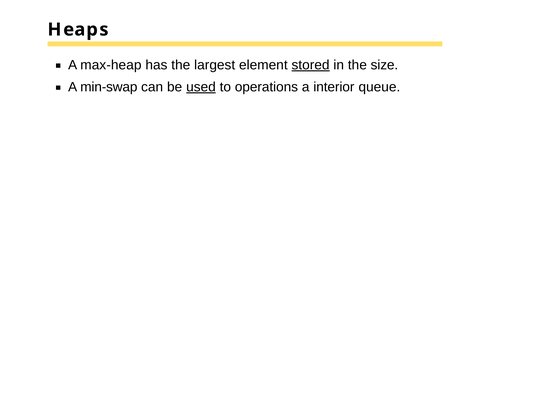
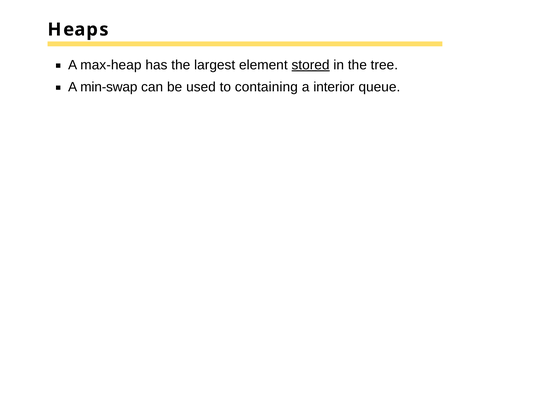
size: size -> tree (384, 65)
used underline: present -> none (201, 87)
operations: operations -> containing (266, 87)
